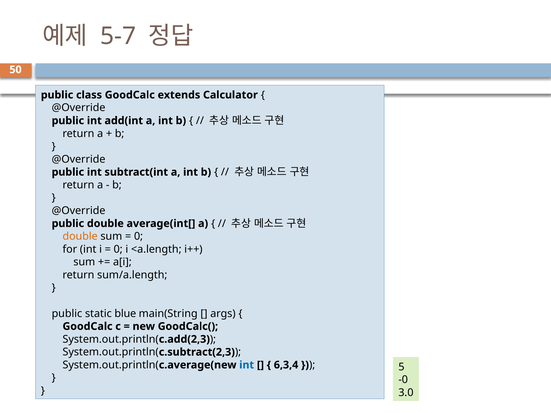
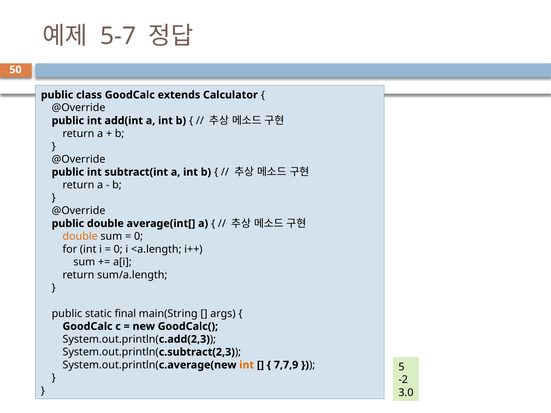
blue: blue -> final (125, 314)
int colour: blue -> orange (247, 365)
6,3,4: 6,3,4 -> 7,7,9 (286, 365)
-0: -0 -> -2 (403, 380)
